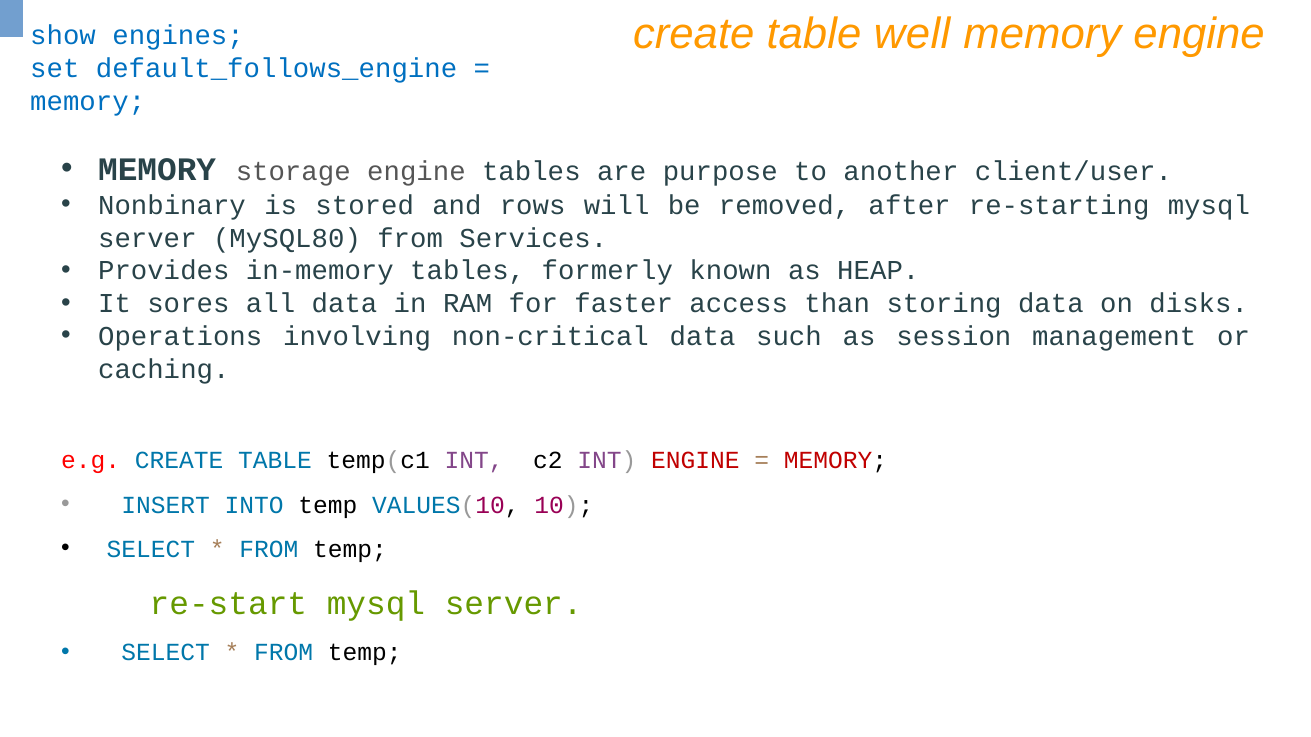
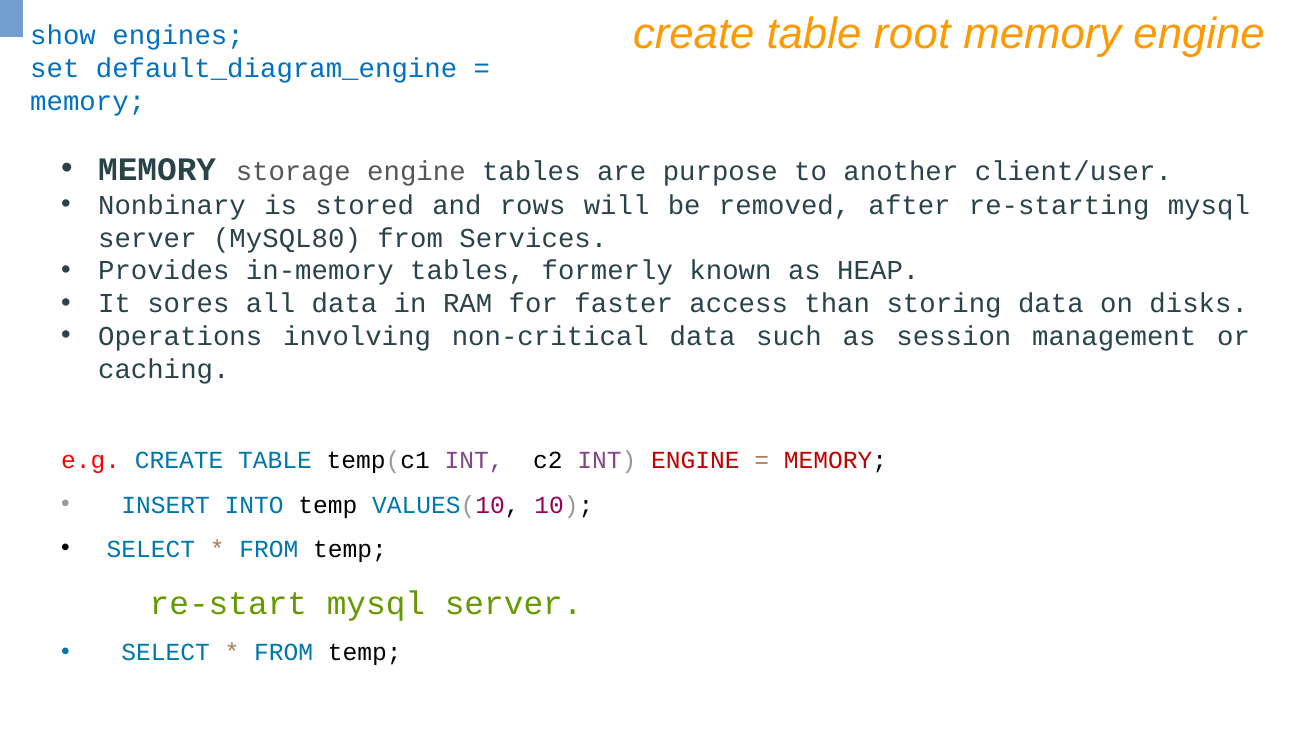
well: well -> root (912, 34)
default_follows_engine: default_follows_engine -> default_diagram_engine (277, 69)
